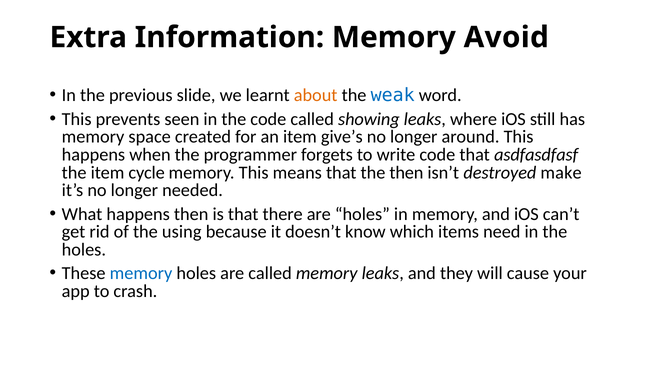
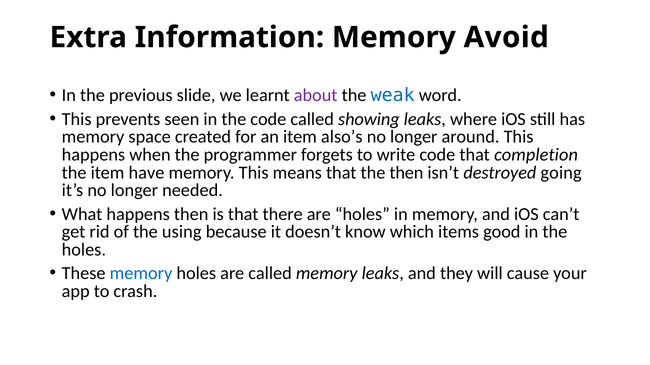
about colour: orange -> purple (316, 96)
give’s: give’s -> also’s (342, 137)
asdfasdfasf: asdfasdfasf -> completion (536, 155)
cycle: cycle -> have (146, 173)
make: make -> going (561, 173)
need: need -> good (502, 232)
